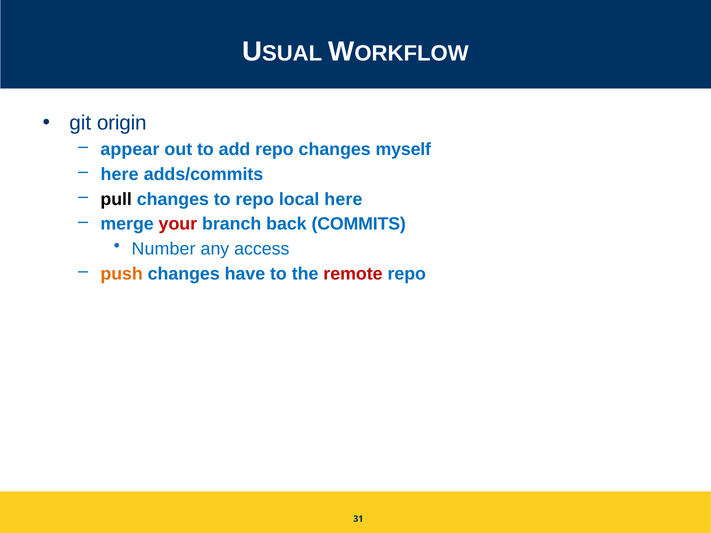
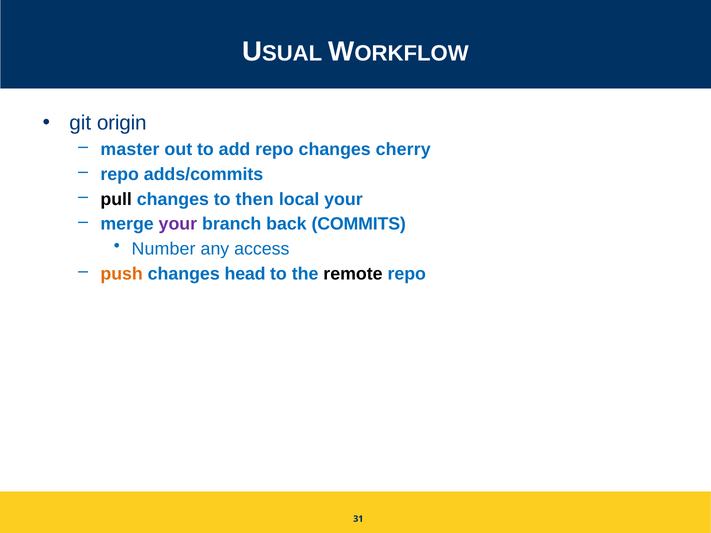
appear: appear -> master (130, 150)
myself: myself -> cherry (403, 150)
here: here -> repo (120, 174)
to repo: repo -> then (255, 199)
local here: here -> your (343, 199)
your colour: red -> purple (178, 224)
have: have -> head (245, 274)
remote colour: red -> black (353, 274)
